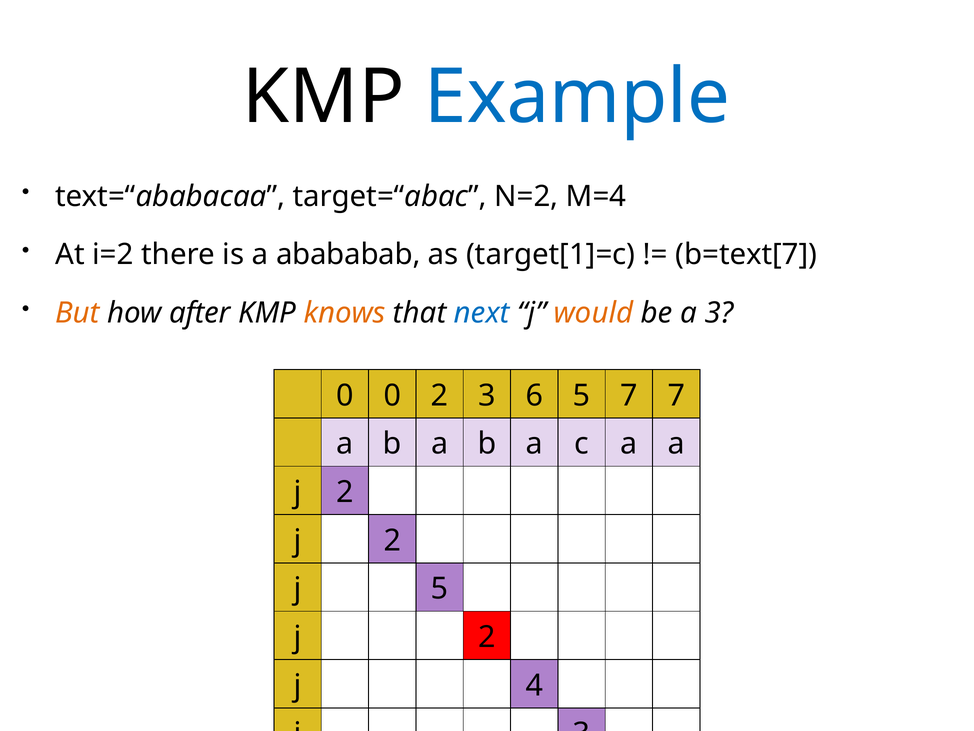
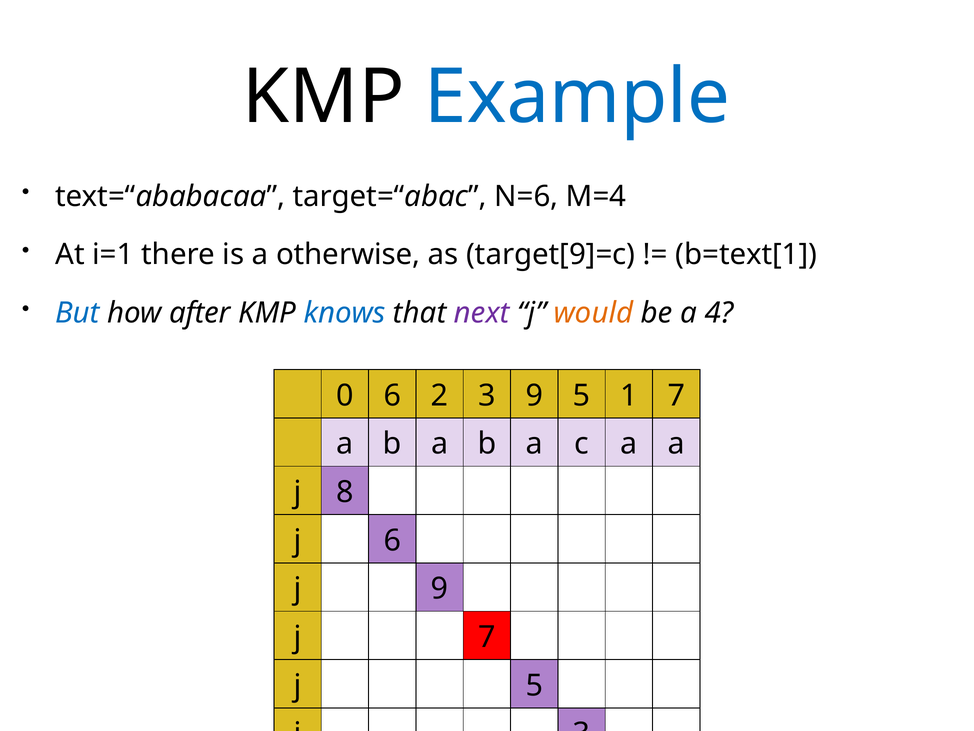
N=2: N=2 -> N=6 (526, 196)
i=2: i=2 -> i=1 (113, 254)
abababab: abababab -> otherwise (348, 254)
target[1]=c: target[1]=c -> target[9]=c (551, 254)
b=text[7: b=text[7 -> b=text[1 (746, 254)
But colour: orange -> blue (78, 313)
knows colour: orange -> blue (345, 313)
next colour: blue -> purple (482, 313)
a 3: 3 -> 4 (719, 313)
0 0: 0 -> 6 (392, 395)
3 6: 6 -> 9 (534, 395)
5 7: 7 -> 1 (629, 395)
2: 2 -> 8 (345, 492)
2: 2 -> 6 (392, 540)
j 5: 5 -> 9 (440, 588)
2: 2 -> 7 (487, 637)
j 4: 4 -> 5 (534, 685)
